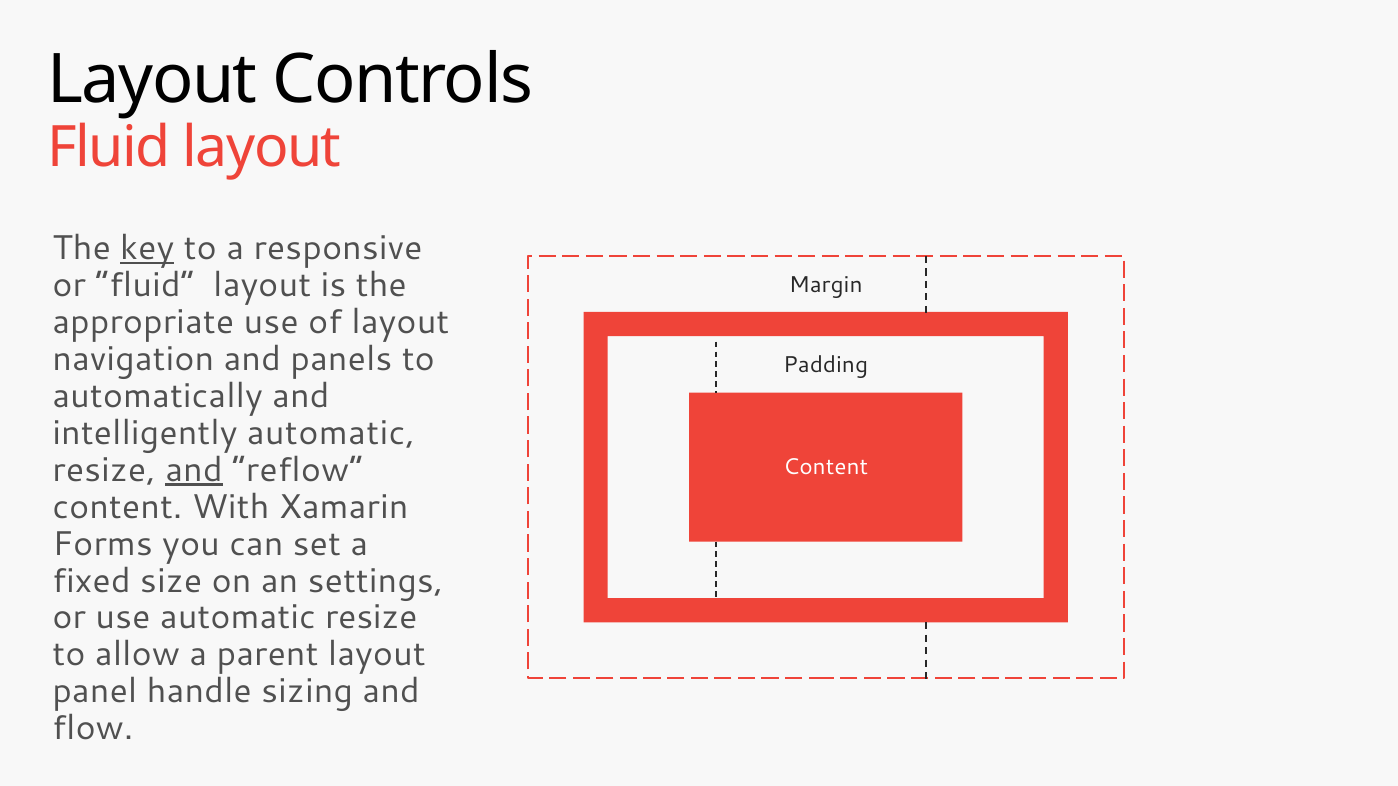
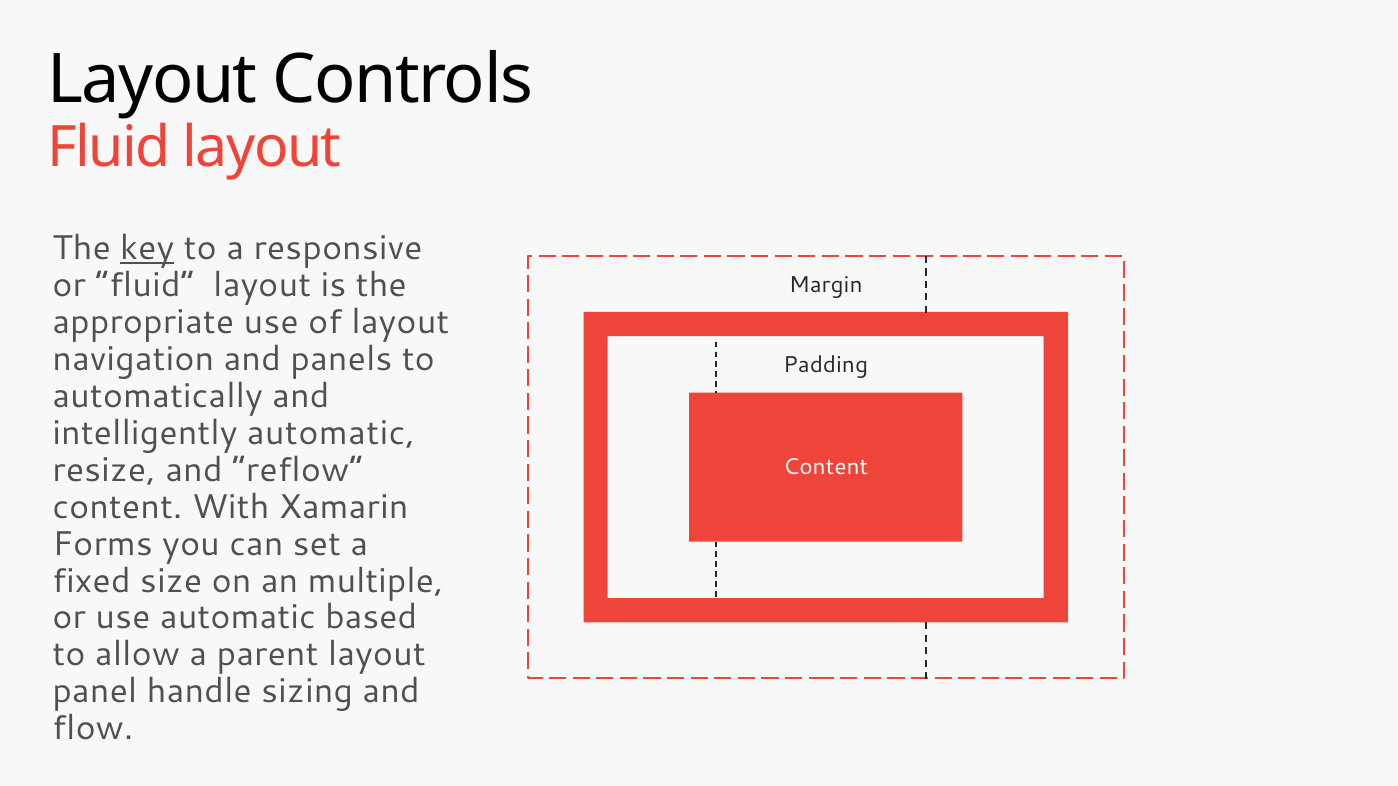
and underline: present -> none (194, 470)
settings: settings -> multiple (376, 581)
use automatic resize: resize -> based (371, 618)
